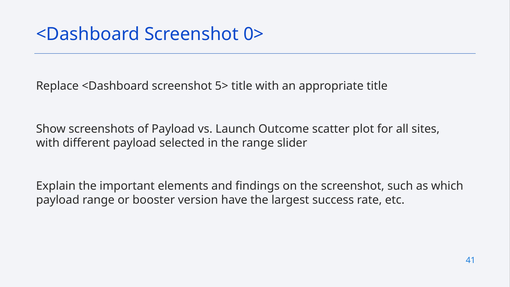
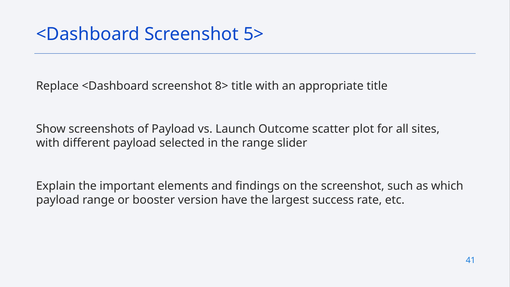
0>: 0> -> 5> (254, 34)
5>: 5> -> 8> (222, 86)
